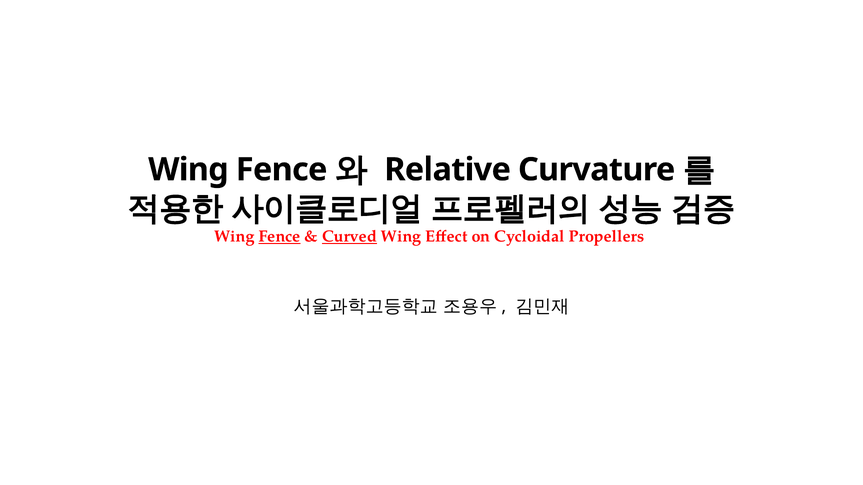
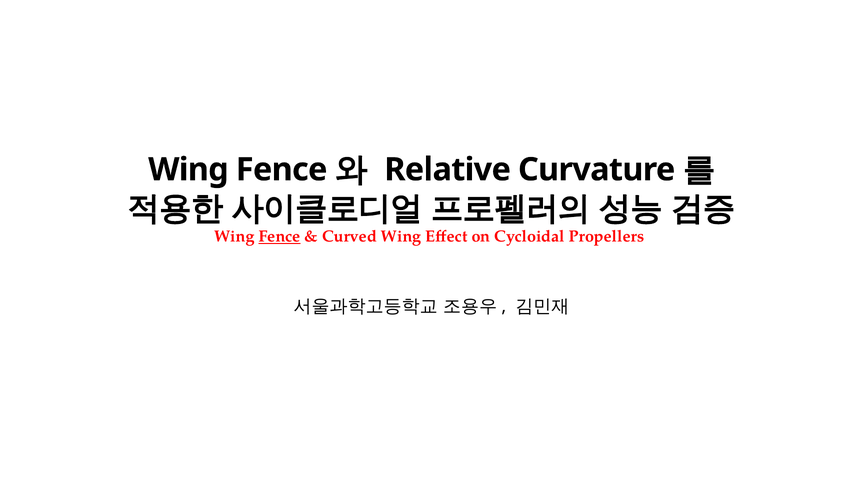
Curved underline: present -> none (349, 237)
